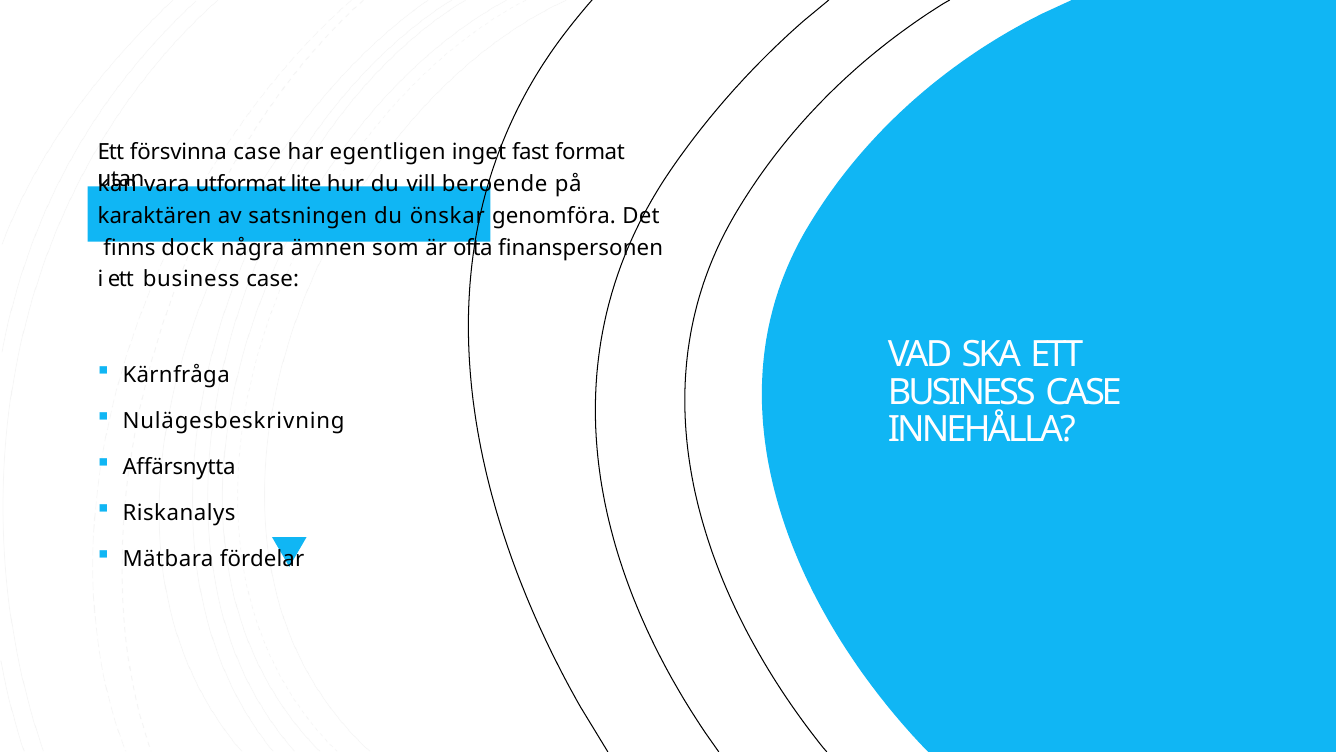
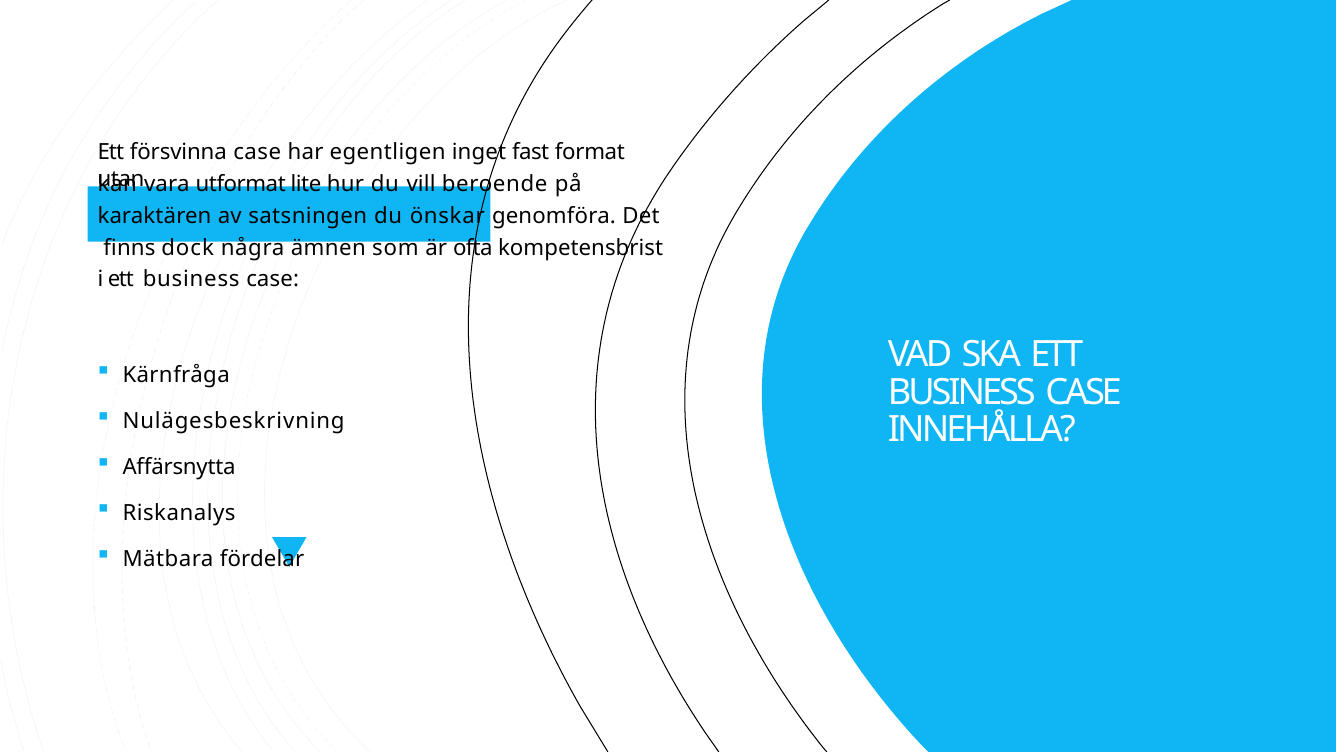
finanspersonen: finanspersonen -> kompetensbrist (581, 248)
